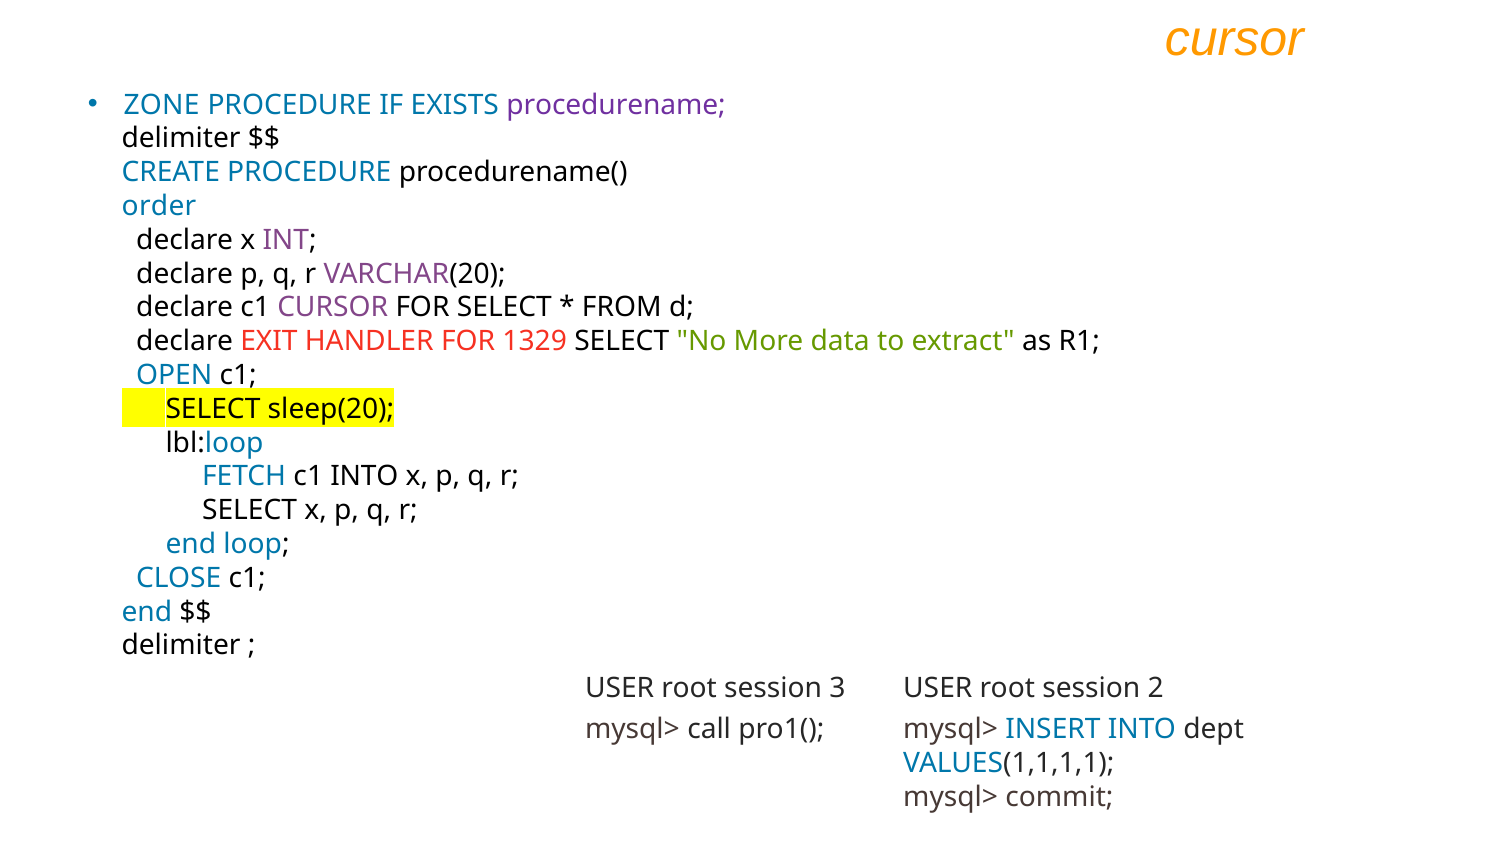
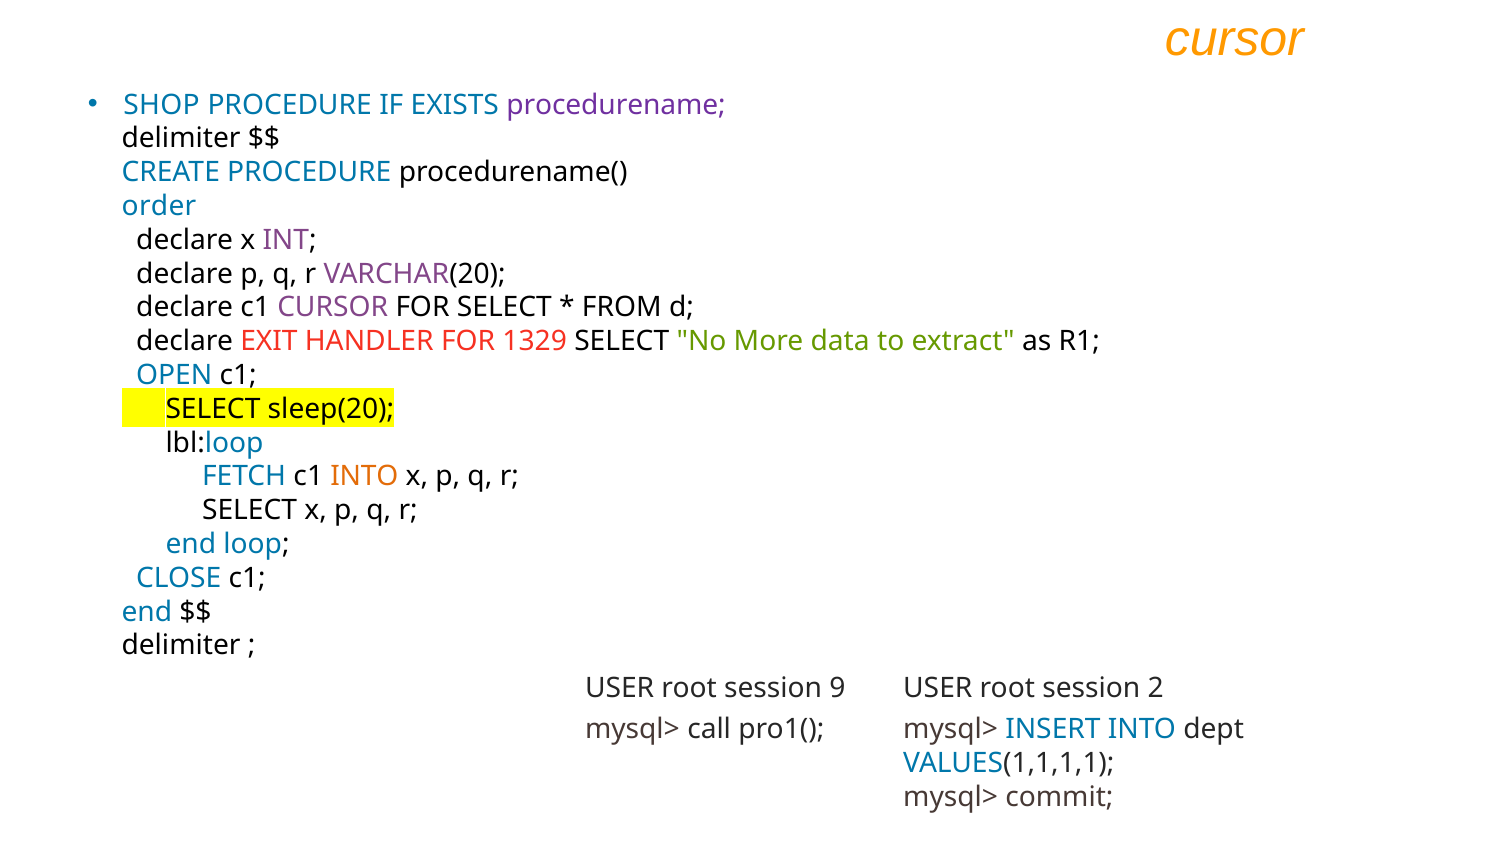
ZONE: ZONE -> SHOP (162, 105)
INTO colour: black -> orange (364, 477)
3: 3 -> 9 (837, 688)
